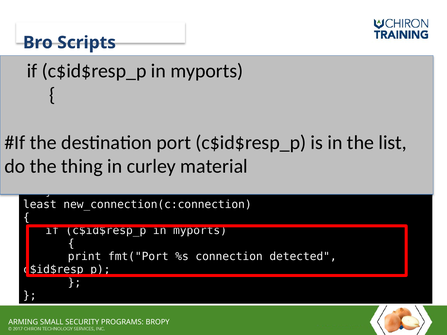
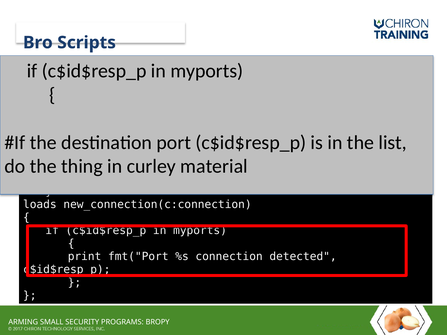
least: least -> loads (40, 205)
